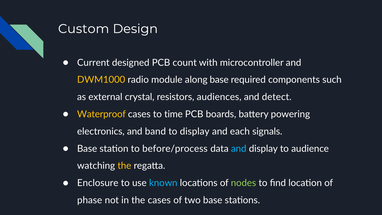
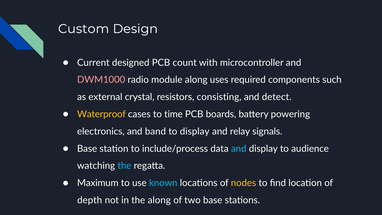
DWM1000 colour: yellow -> pink (101, 80)
along base: base -> uses (219, 80)
audiences: audiences -> consisting (219, 97)
each: each -> relay (240, 131)
before/process: before/process -> include/process (175, 149)
the colour: yellow -> light blue (124, 166)
Enclosure: Enclosure -> Maximum (98, 183)
nodes colour: light green -> yellow (243, 183)
phase: phase -> depth (90, 200)
the cases: cases -> along (159, 200)
